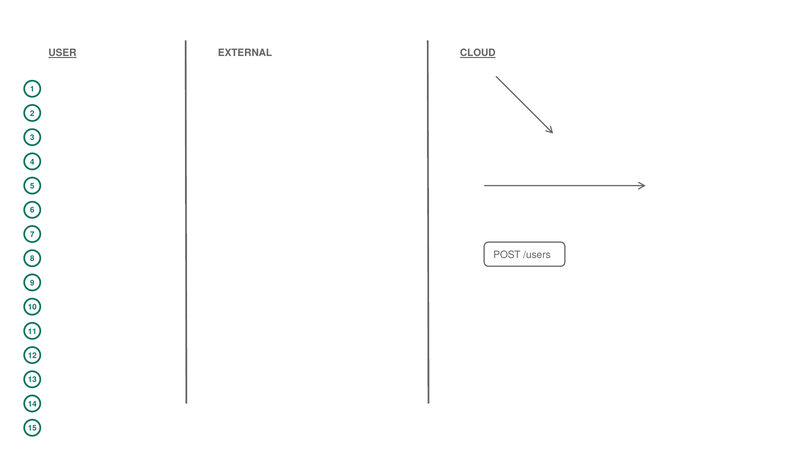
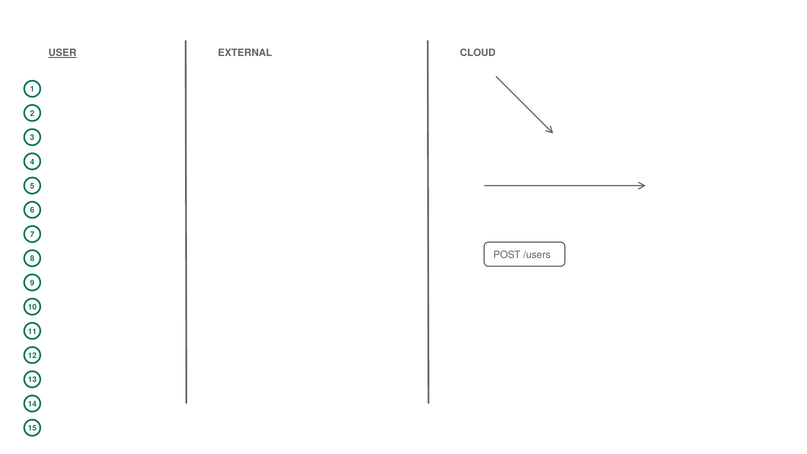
CLOUD underline: present -> none (478, 53)
